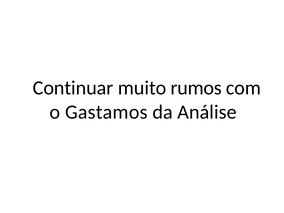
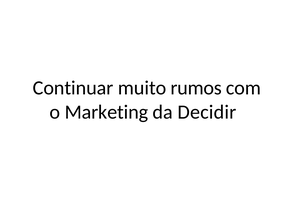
Gastamos: Gastamos -> Marketing (106, 112)
Análise: Análise -> Decidir (207, 112)
